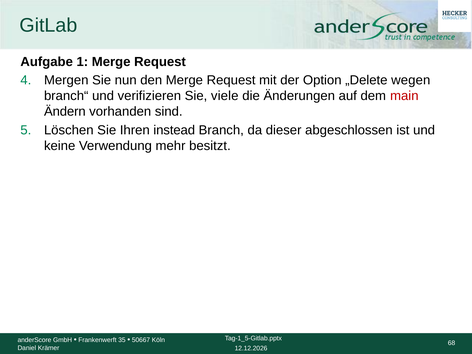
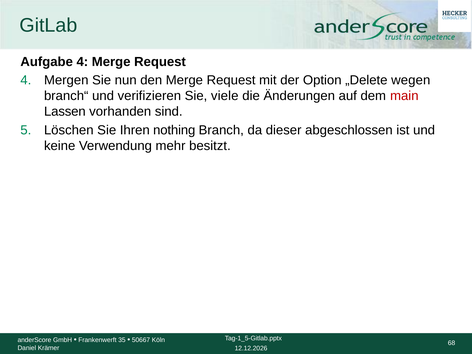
Aufgabe 1: 1 -> 4 (82, 62)
Ändern: Ändern -> Lassen (65, 112)
instead: instead -> nothing (174, 130)
